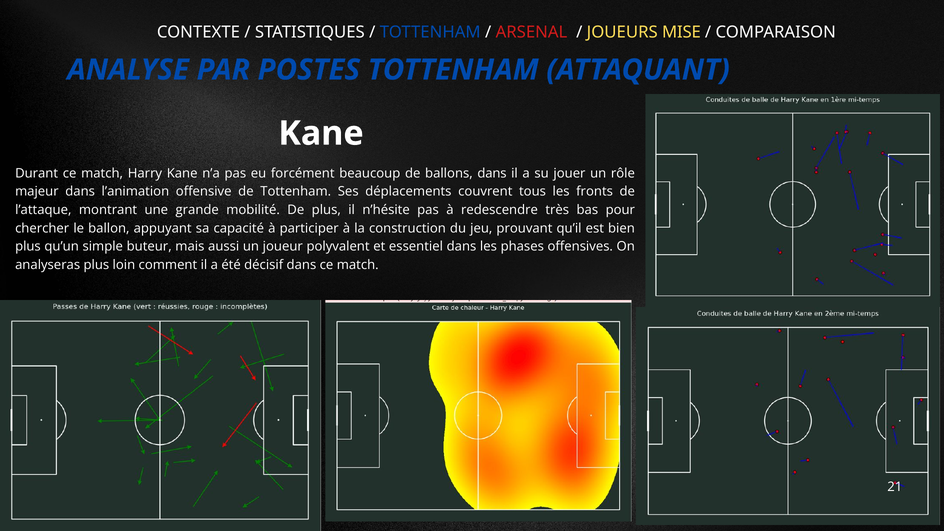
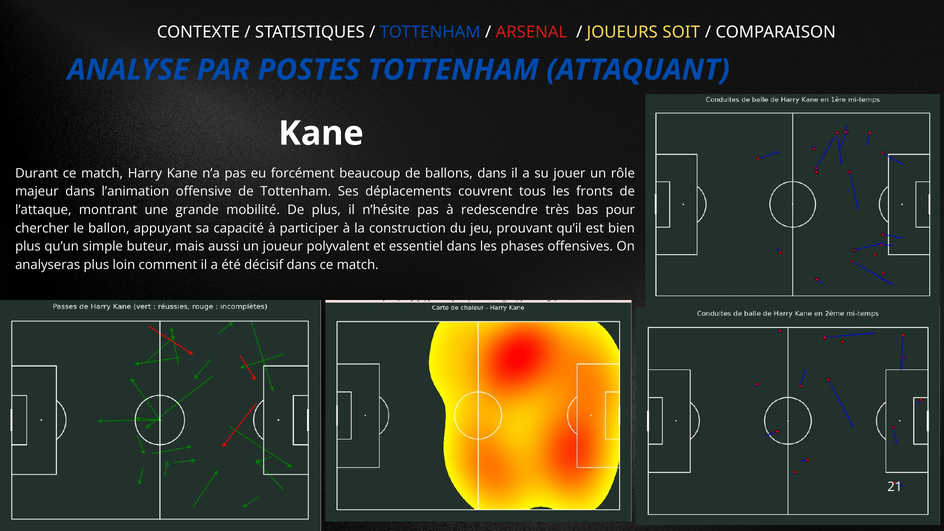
MISE: MISE -> SOIT (681, 32)
